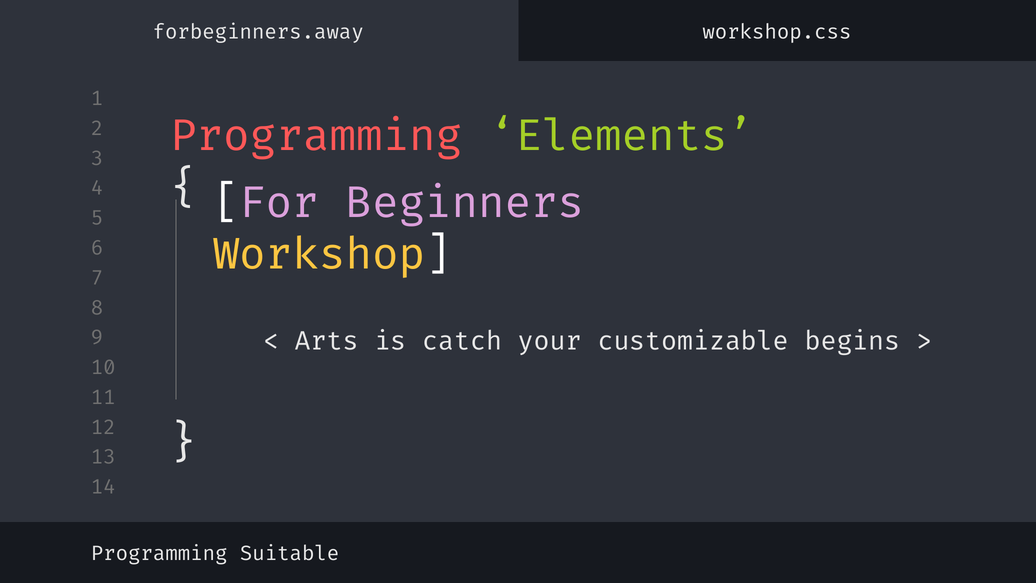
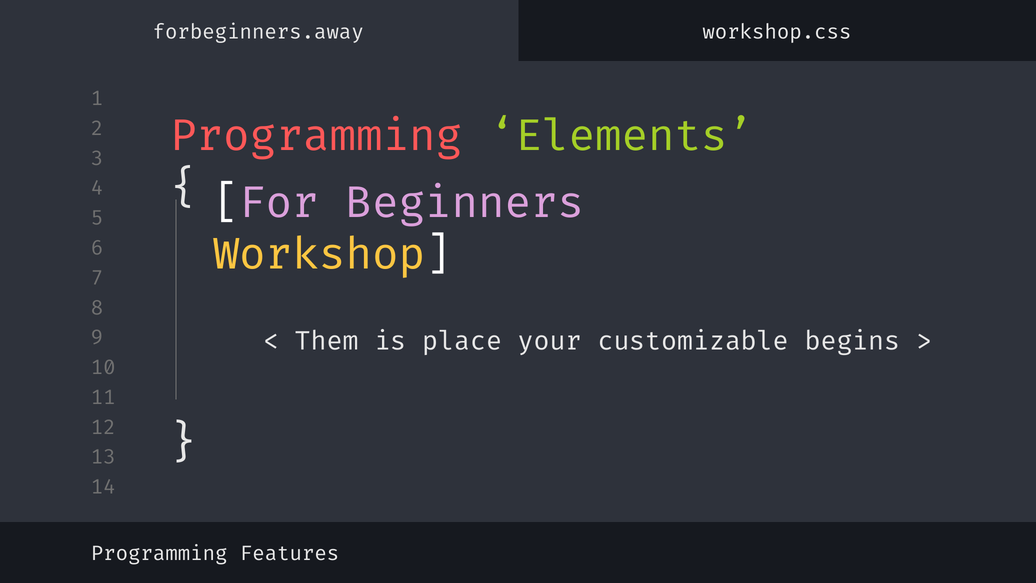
Arts: Arts -> Them (327, 341)
catch: catch -> place (462, 341)
Suitable: Suitable -> Features (290, 554)
